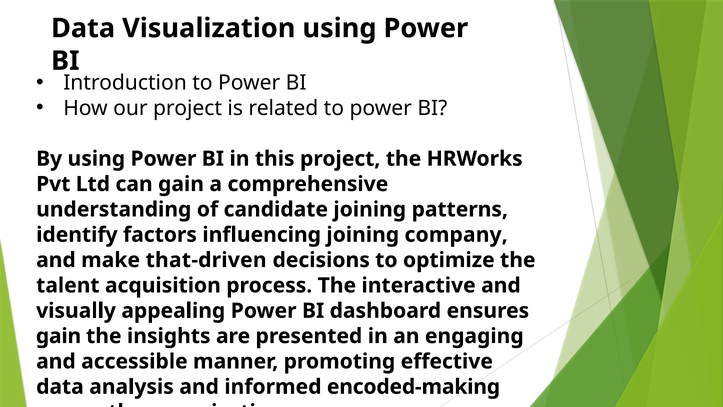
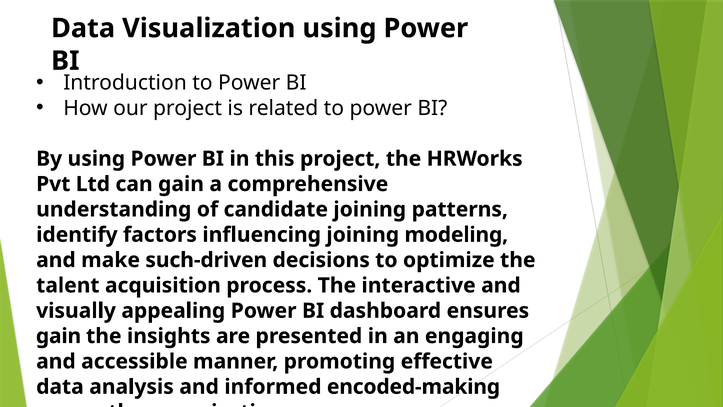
company: company -> modeling (456, 235)
that-driven: that-driven -> such-driven (206, 260)
